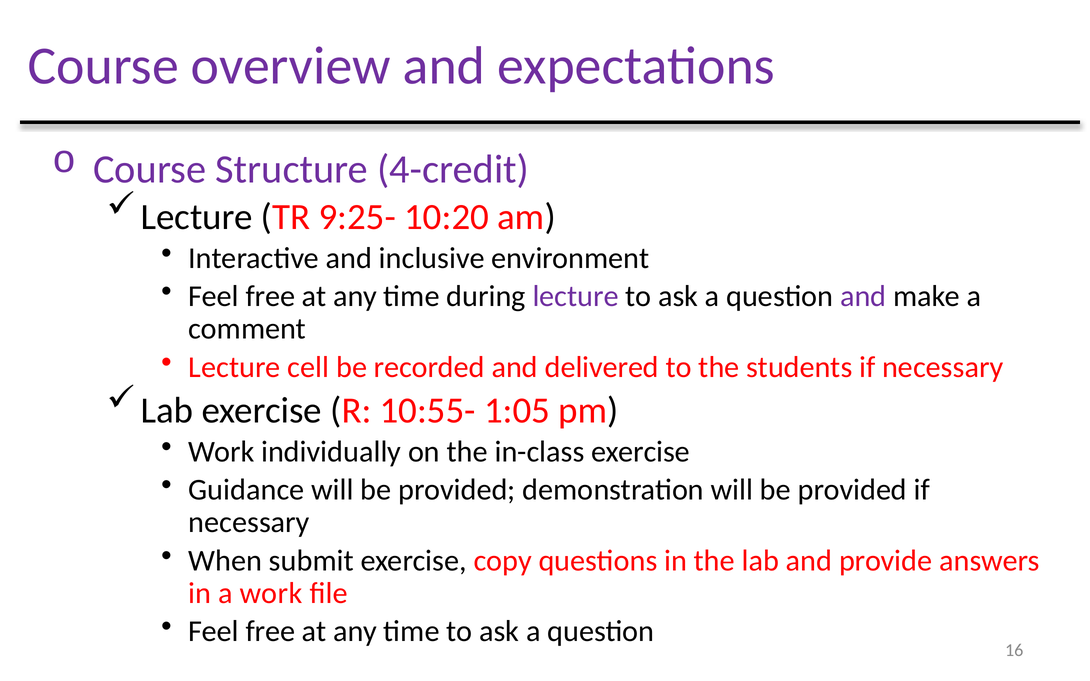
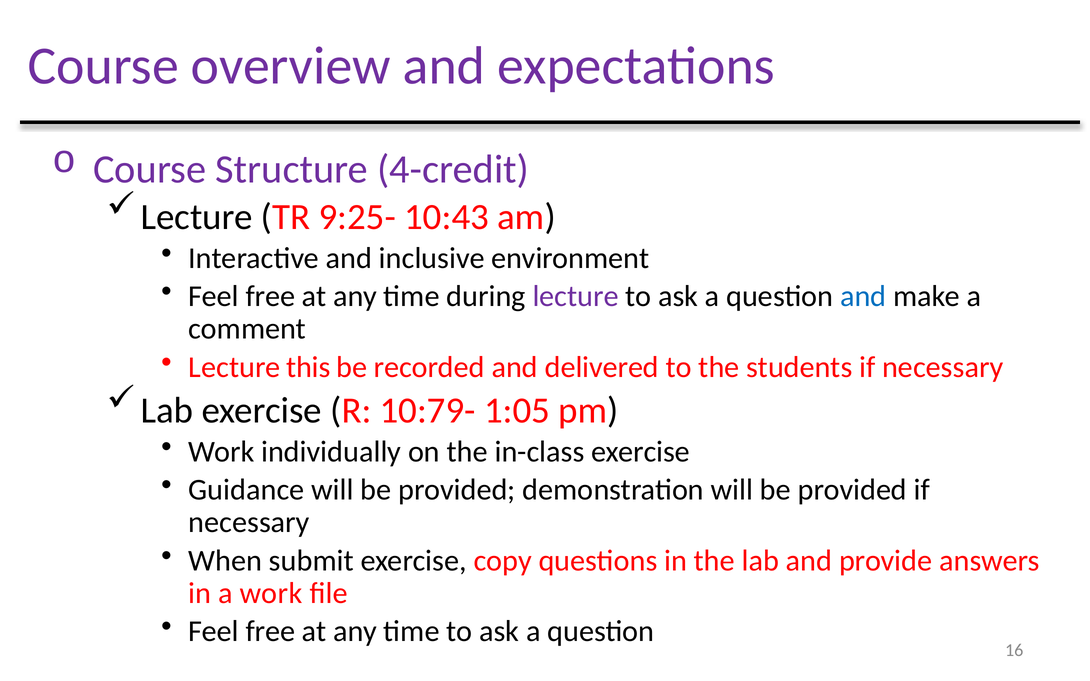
10:20: 10:20 -> 10:43 (447, 217)
and colour: purple -> blue (863, 296)
cell: cell -> this (308, 367)
10:55-: 10:55- -> 10:79- (428, 411)
